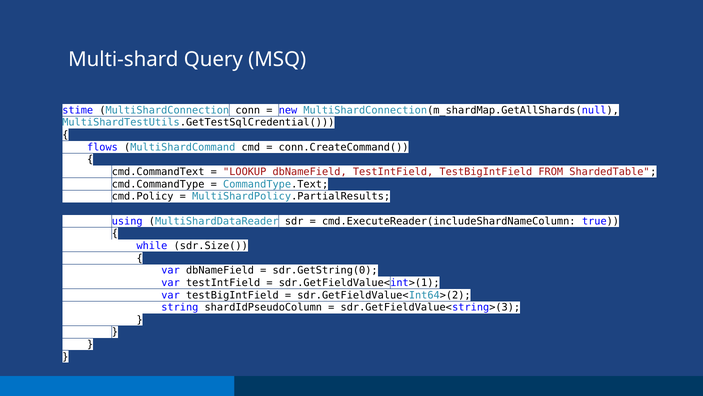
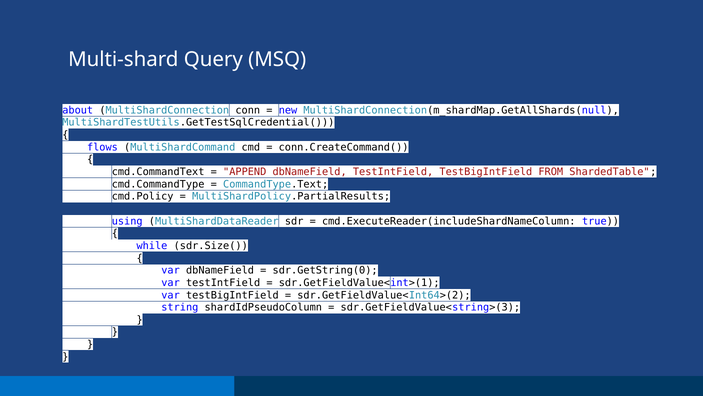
stime: stime -> about (78, 110)
LOOKUP: LOOKUP -> APPEND (245, 172)
